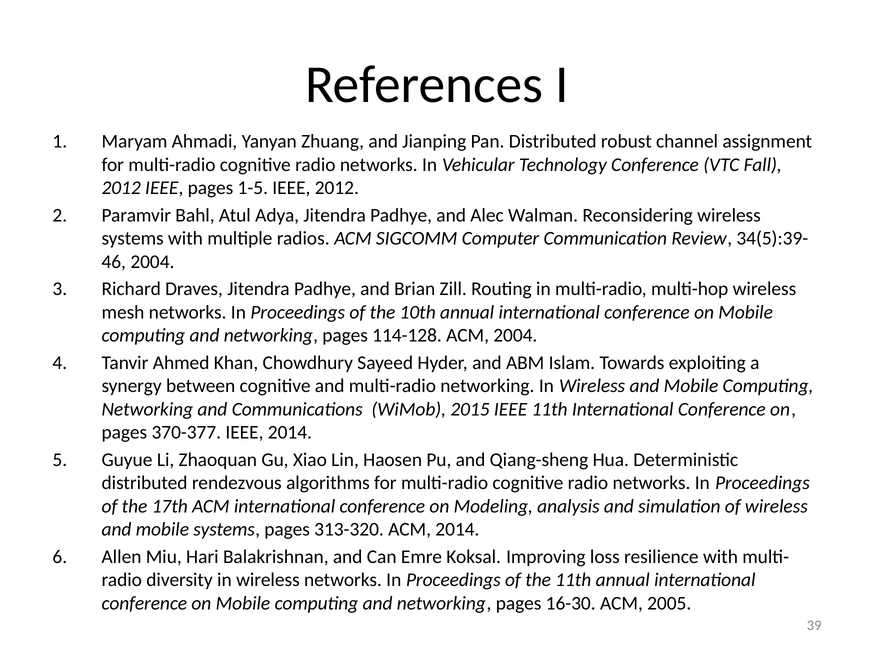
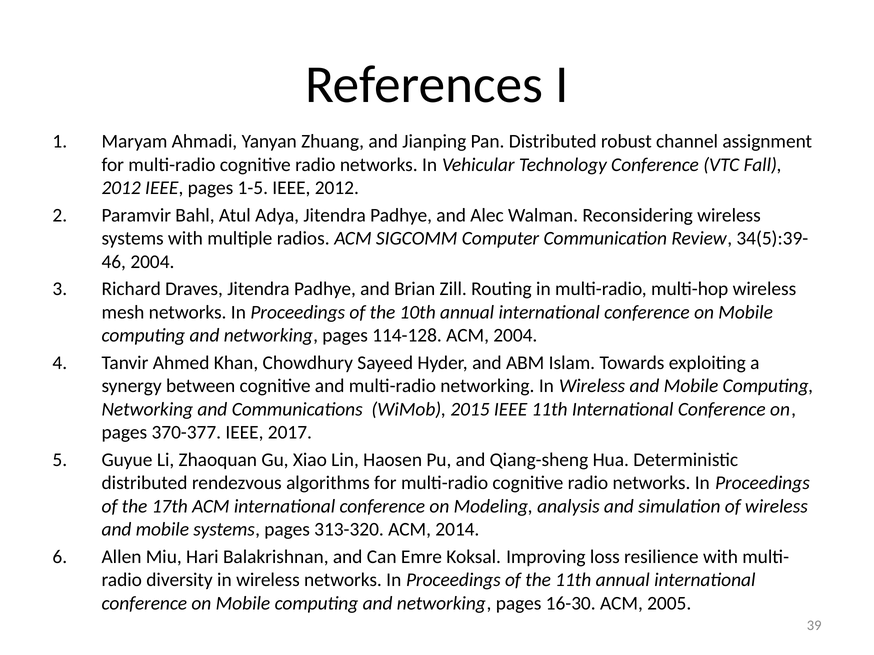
IEEE 2014: 2014 -> 2017 (290, 433)
